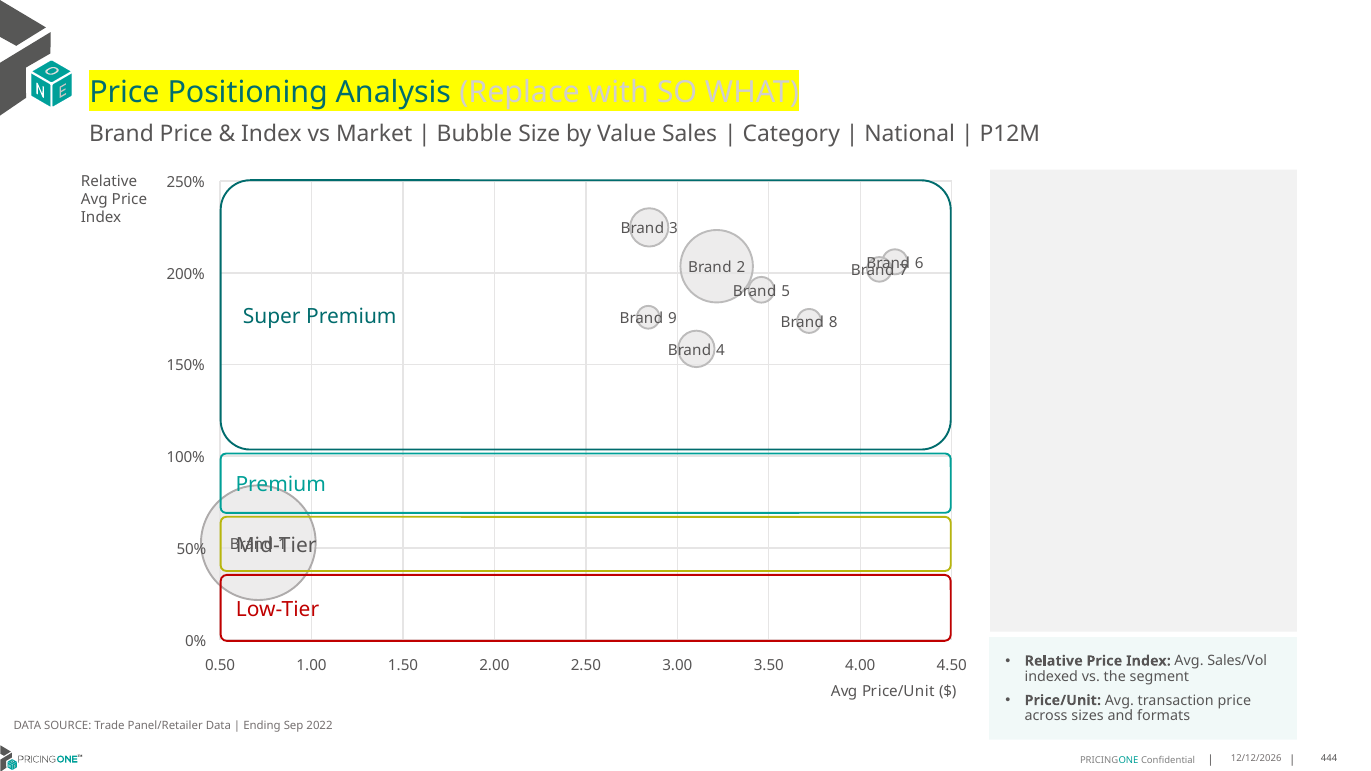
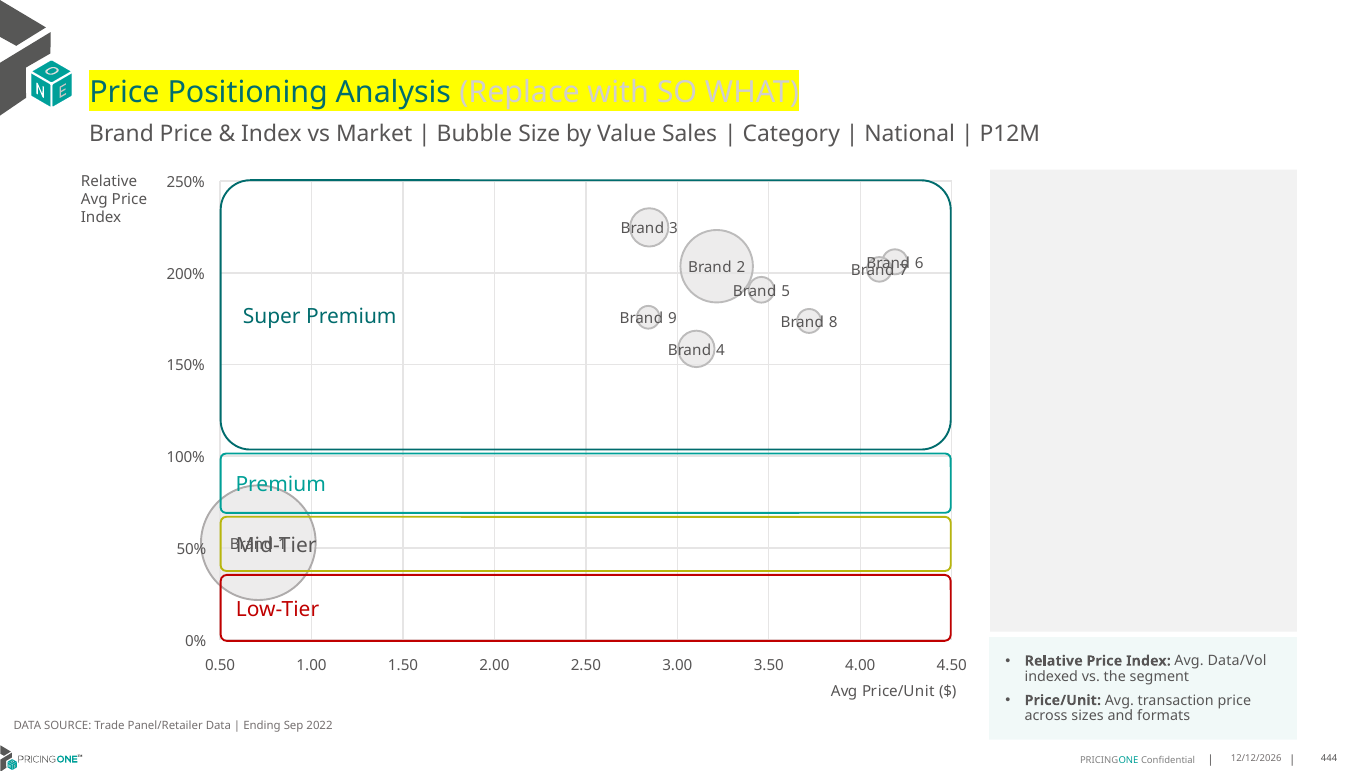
Sales/Vol: Sales/Vol -> Data/Vol (1237, 661)
